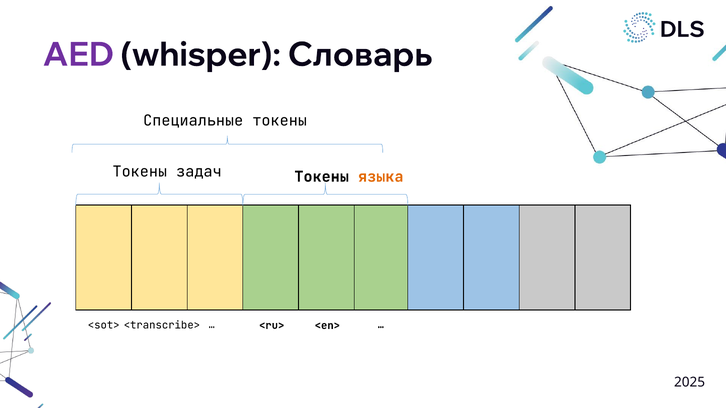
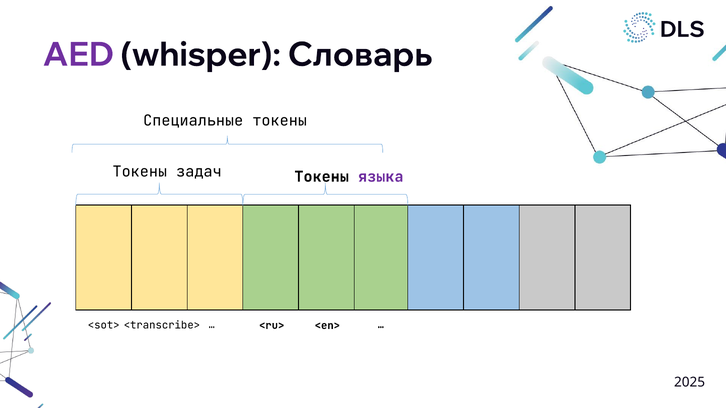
языка colour: orange -> purple (381, 177)
